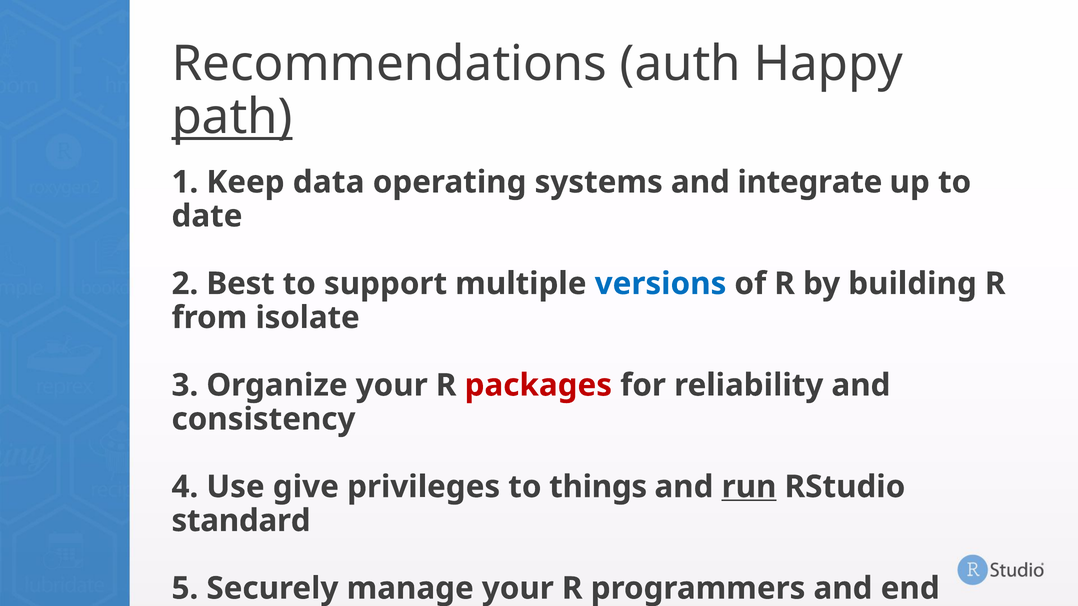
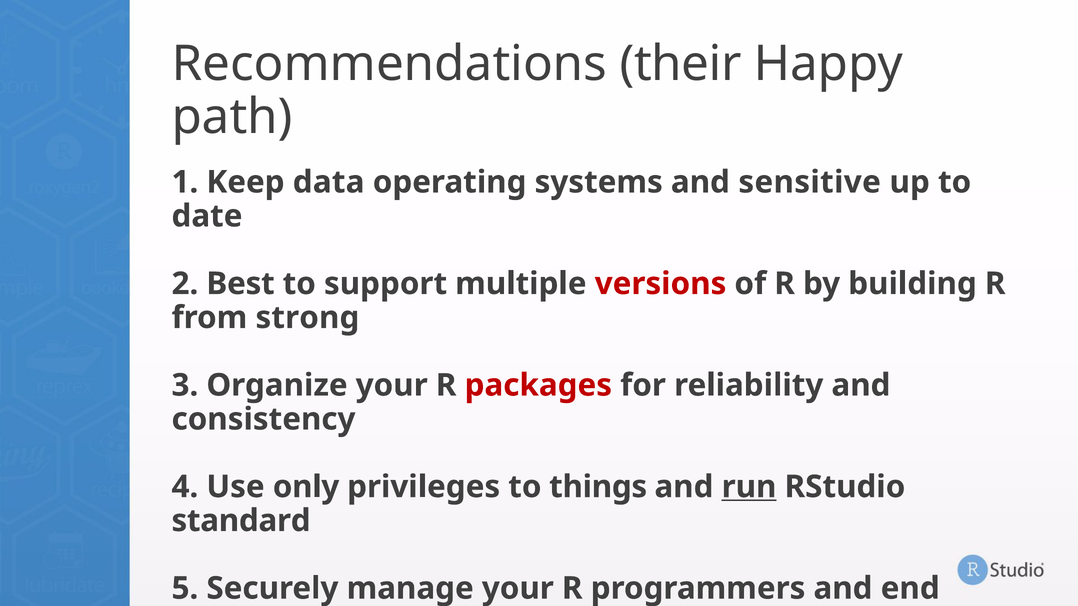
auth: auth -> their (681, 64)
path underline: present -> none (232, 117)
integrate: integrate -> sensitive (810, 182)
versions colour: blue -> red (661, 284)
isolate: isolate -> strong (307, 318)
give: give -> only (306, 487)
